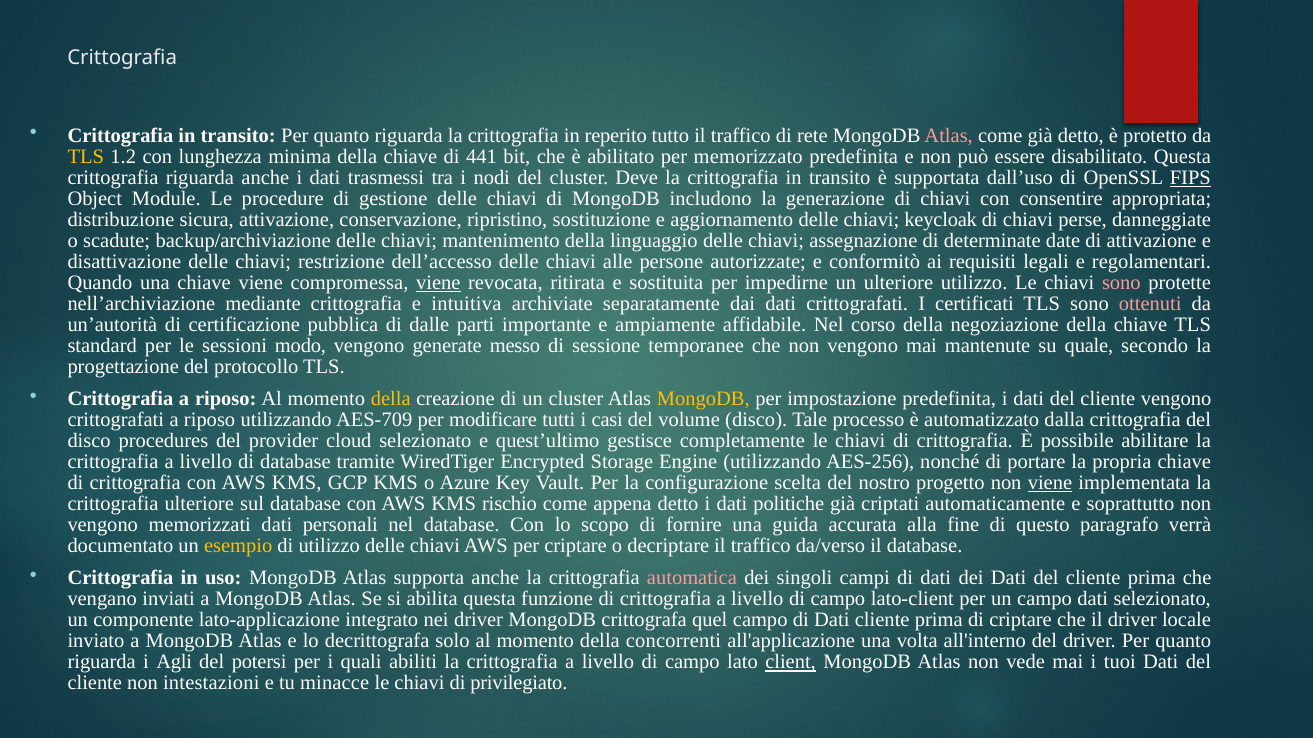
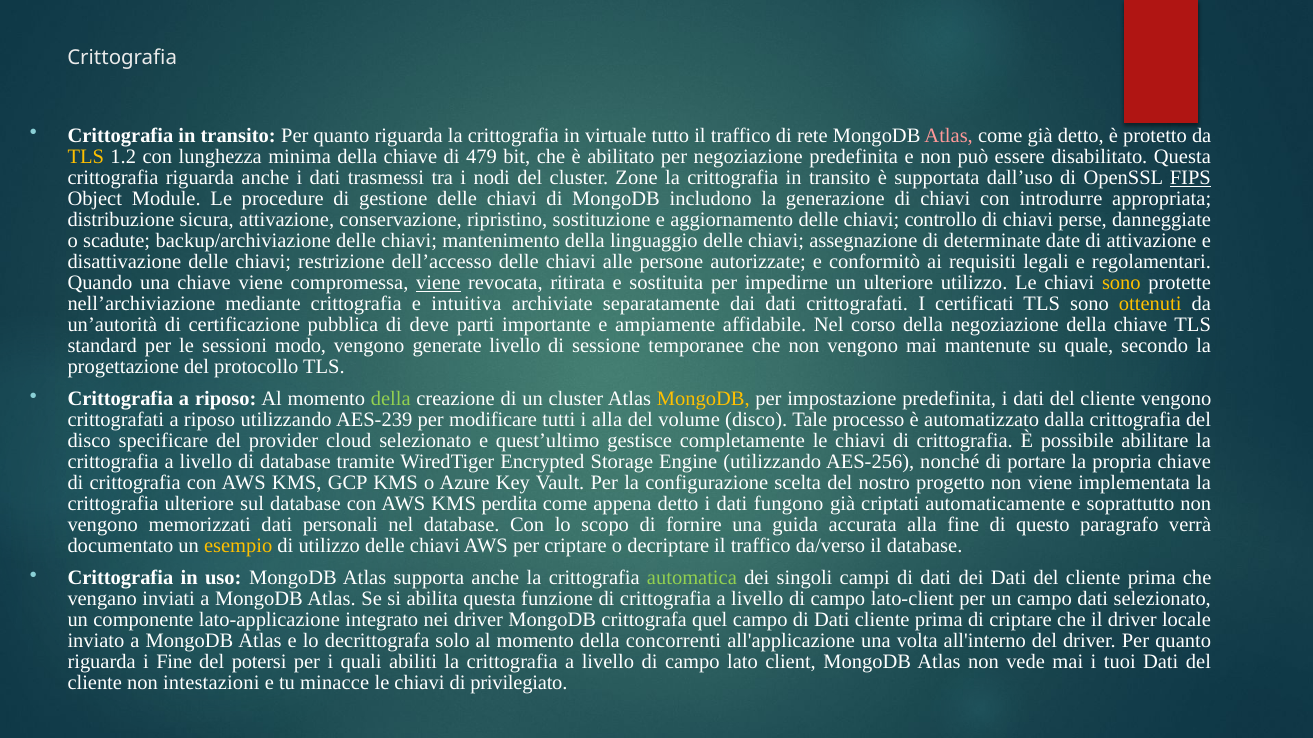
reperito: reperito -> virtuale (616, 136)
441: 441 -> 479 (481, 157)
per memorizzato: memorizzato -> negoziazione (748, 157)
Deve: Deve -> Zone (637, 178)
consentire: consentire -> introdurre (1061, 199)
keycloak: keycloak -> controllo (941, 220)
sono colour: pink -> yellow (1121, 283)
ottenuti colour: pink -> yellow (1150, 304)
dalle: dalle -> deve (429, 325)
generate messo: messo -> livello (515, 346)
della colour: yellow -> light green (391, 399)
AES-709: AES-709 -> AES-239 (374, 420)
i casi: casi -> alla (607, 420)
procedures: procedures -> specificare (163, 441)
viene underline: present -> none (1050, 483)
rischio: rischio -> perdita (509, 504)
politiche: politiche -> fungono (789, 504)
automatica colour: pink -> light green (692, 578)
i Agli: Agli -> Fine (174, 663)
client underline: present -> none (791, 663)
